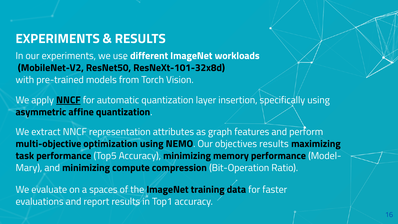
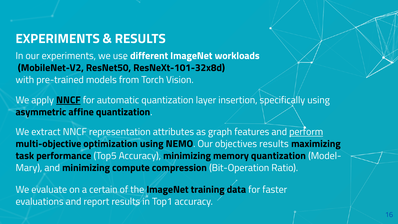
perform underline: none -> present (306, 132)
memory performance: performance -> quantization (278, 156)
spaces: spaces -> certain (103, 190)
